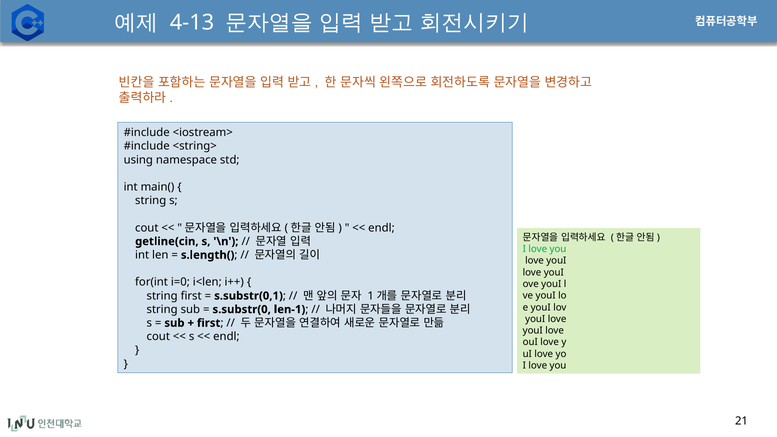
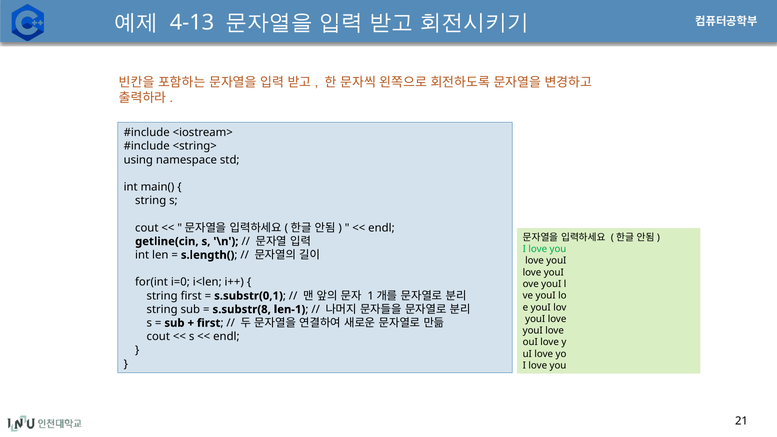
s.substr(0: s.substr(0 -> s.substr(8 (242, 309)
